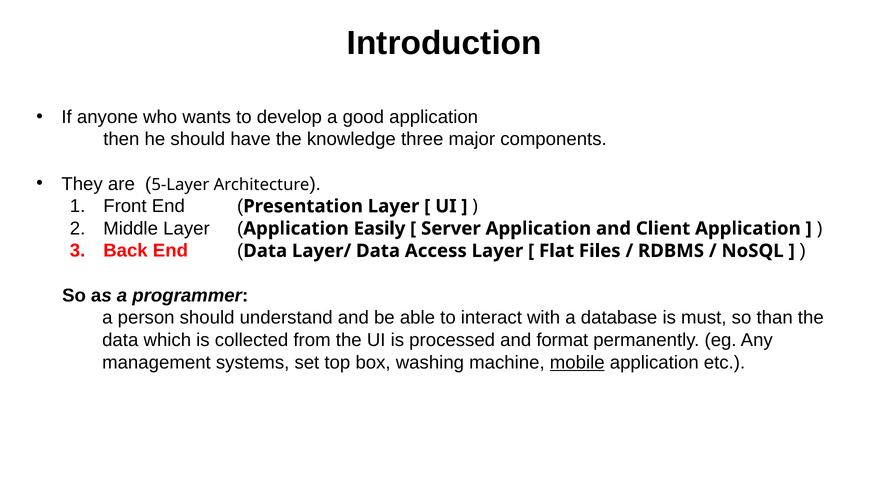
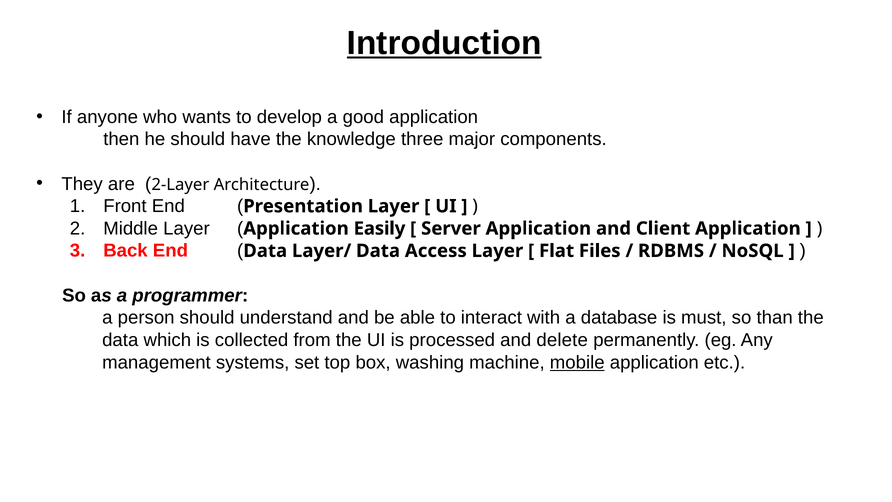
Introduction underline: none -> present (444, 43)
5-Layer: 5-Layer -> 2-Layer (180, 184)
format: format -> delete (562, 340)
